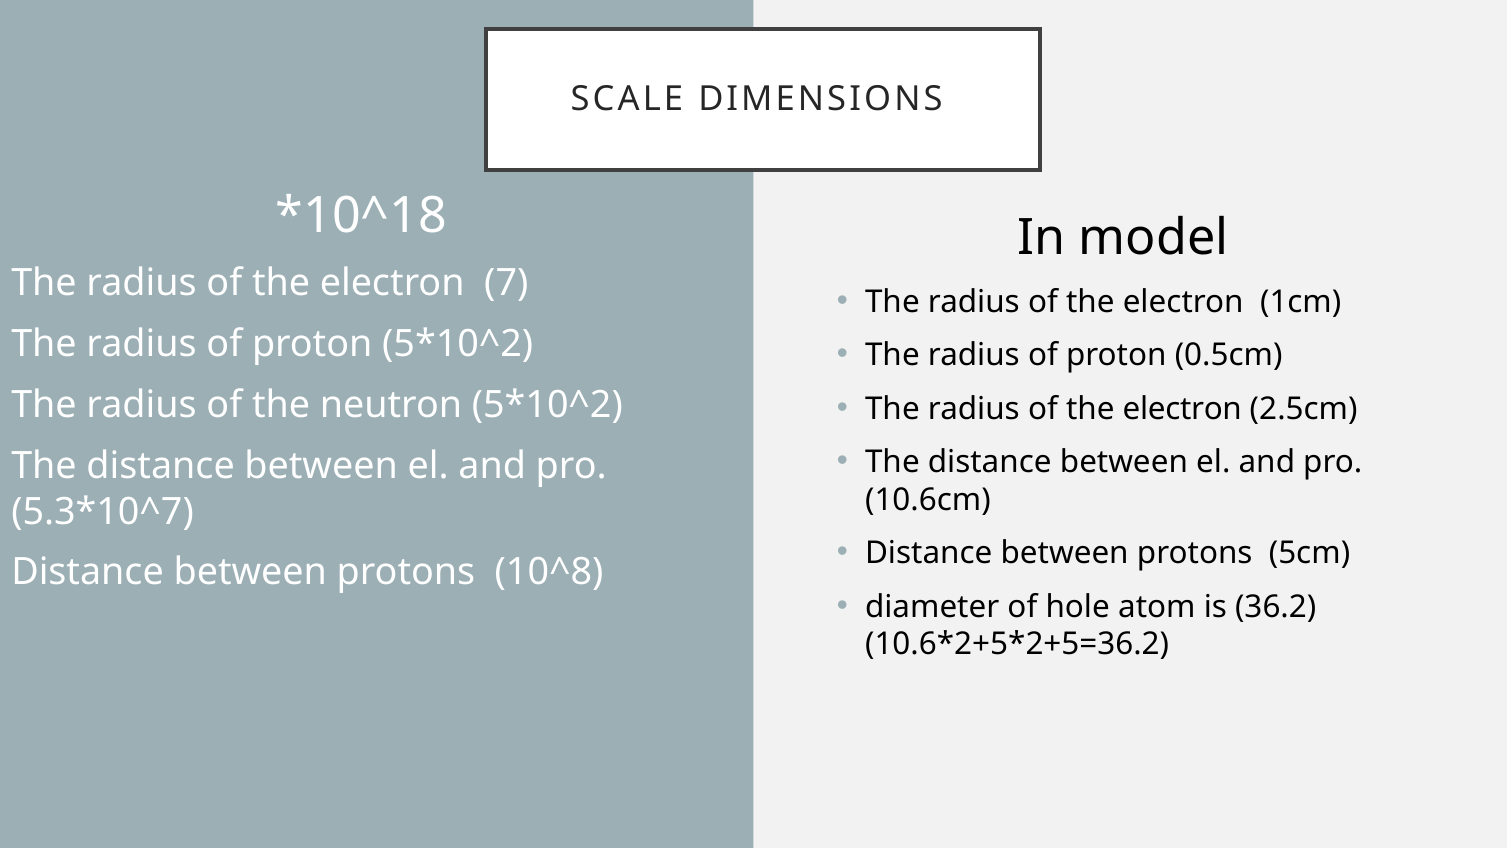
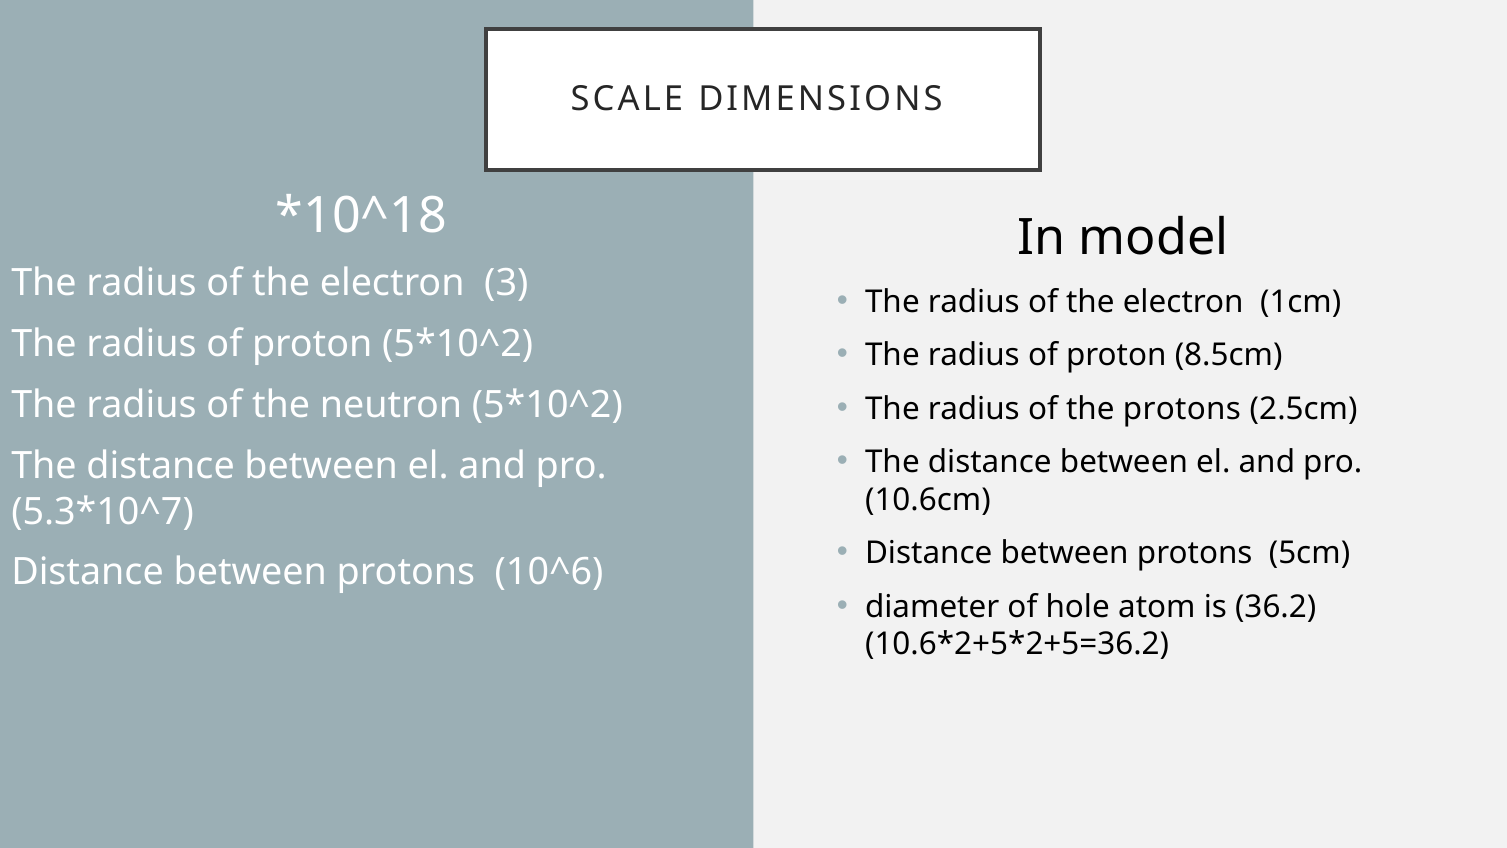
7: 7 -> 3 (506, 283)
0.5cm: 0.5cm -> 8.5cm (1229, 355)
electron: electron -> protons (1182, 409)
10^8: 10^8 -> 10^6 (549, 572)
